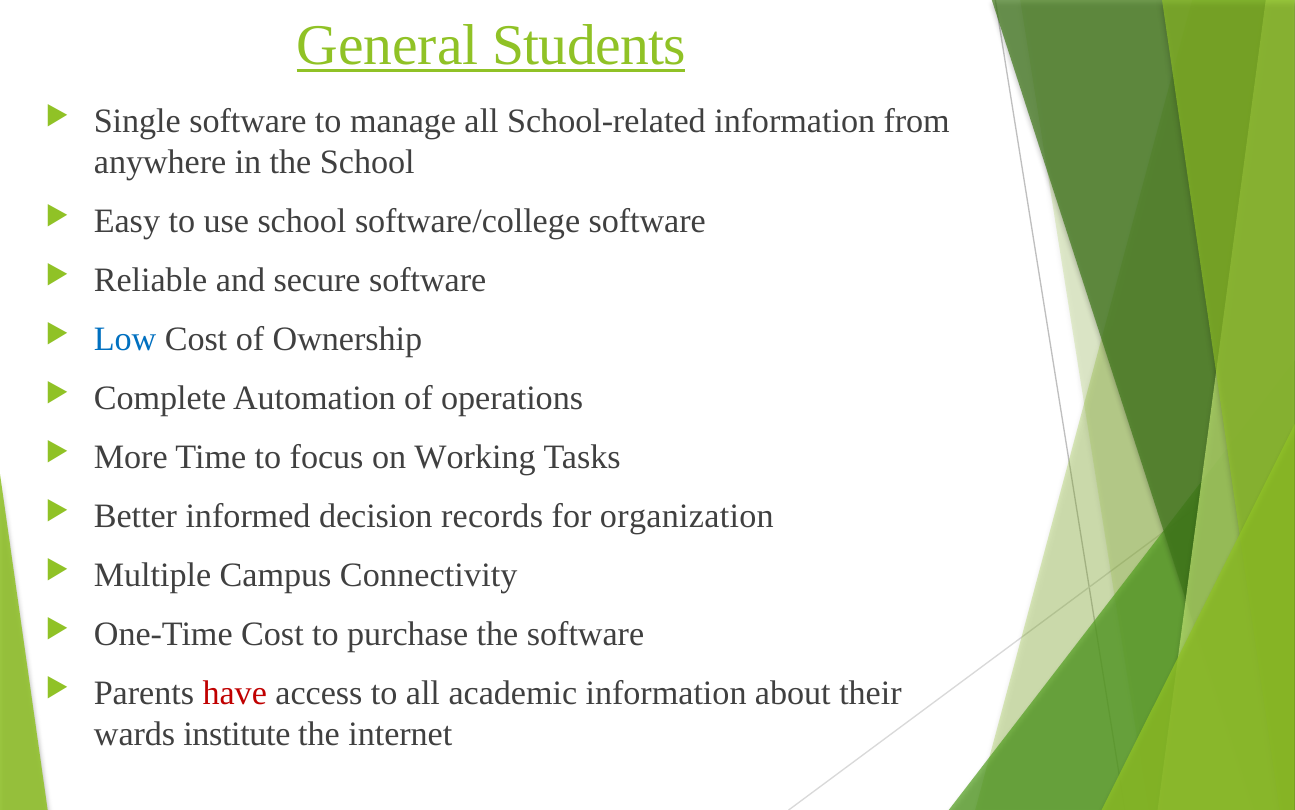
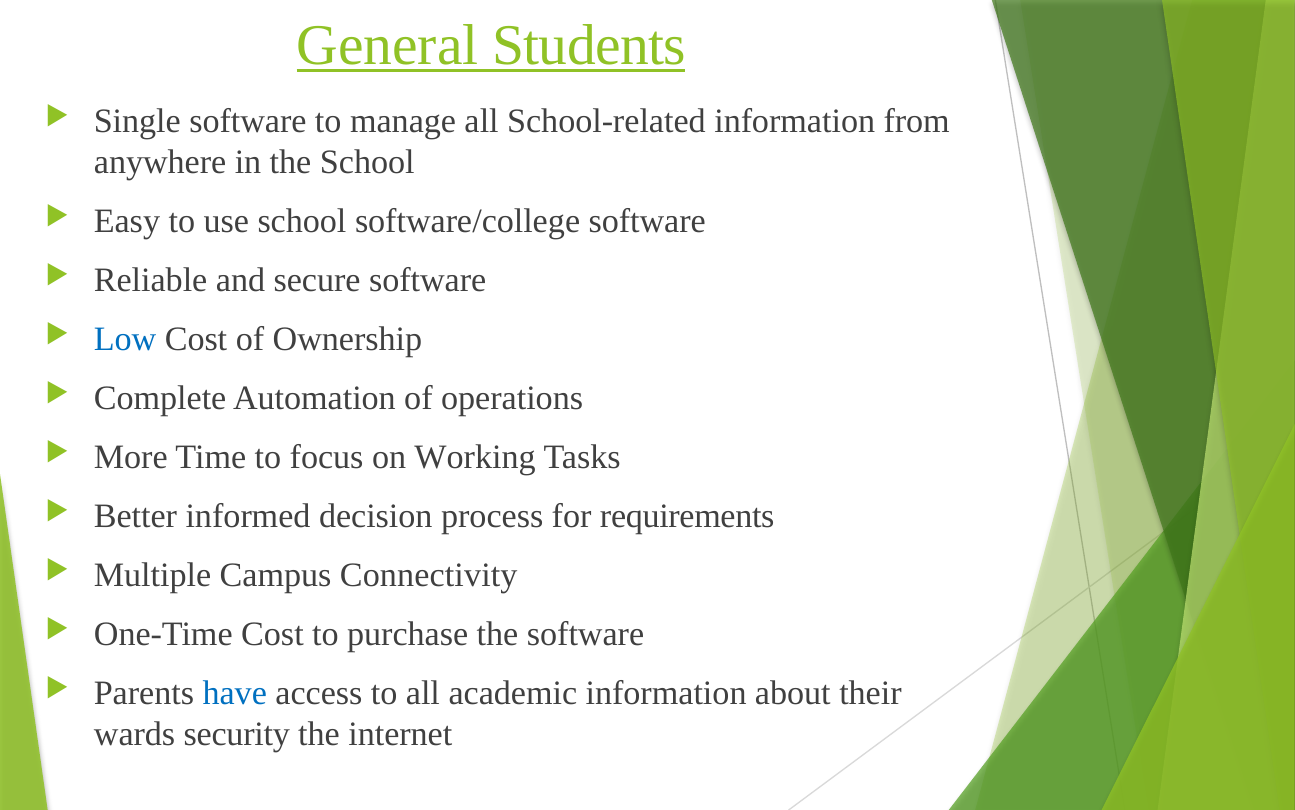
records: records -> process (492, 516)
organization: organization -> requirements (687, 516)
have colour: red -> blue (235, 693)
institute: institute -> security (237, 734)
